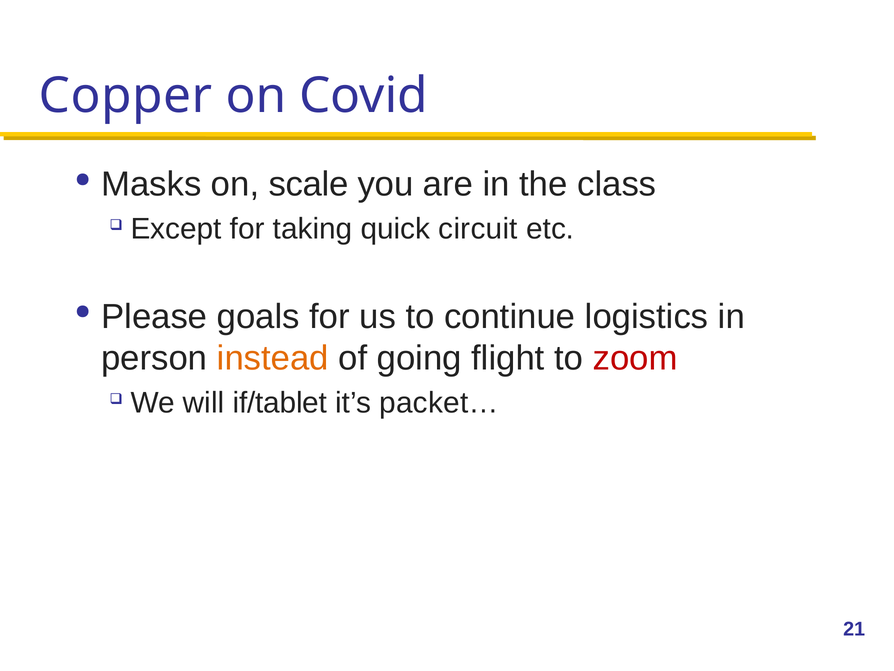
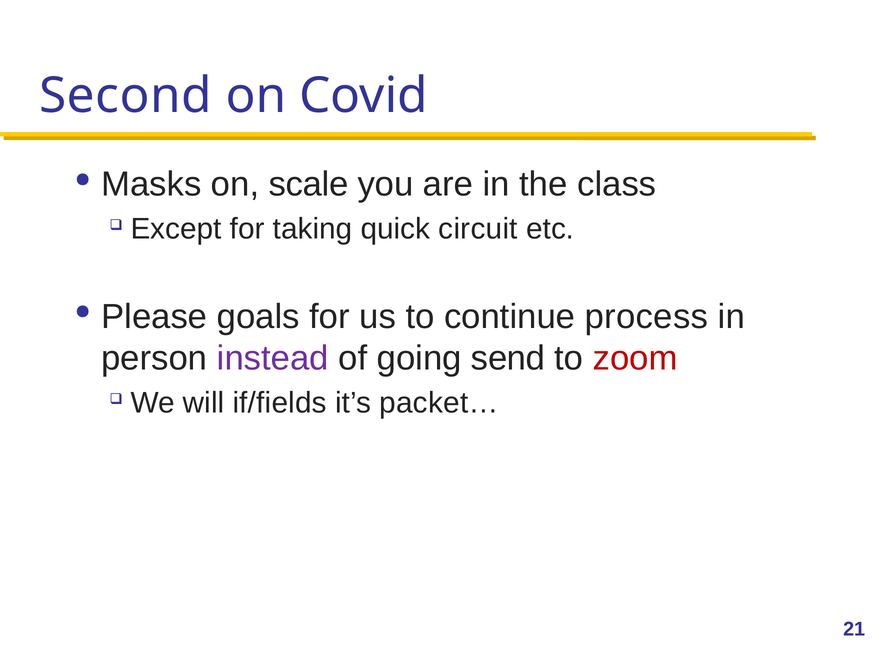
Copper: Copper -> Second (126, 96)
logistics: logistics -> process (646, 316)
instead colour: orange -> purple (273, 358)
flight: flight -> send (508, 358)
if/tablet: if/tablet -> if/fields (280, 402)
